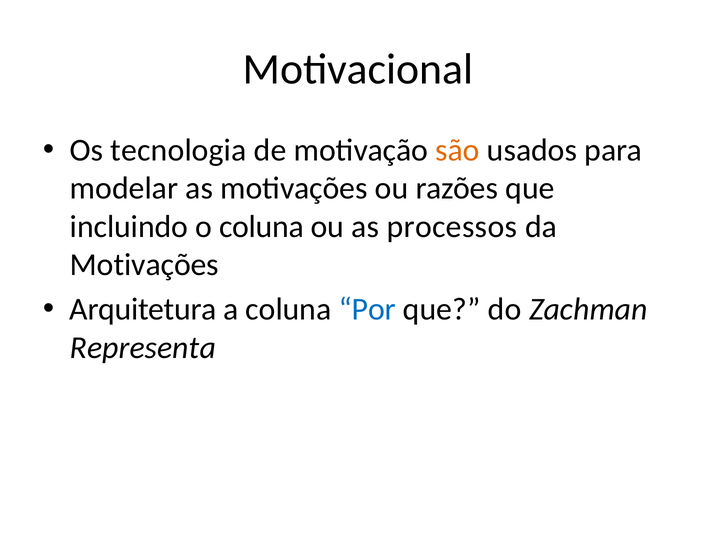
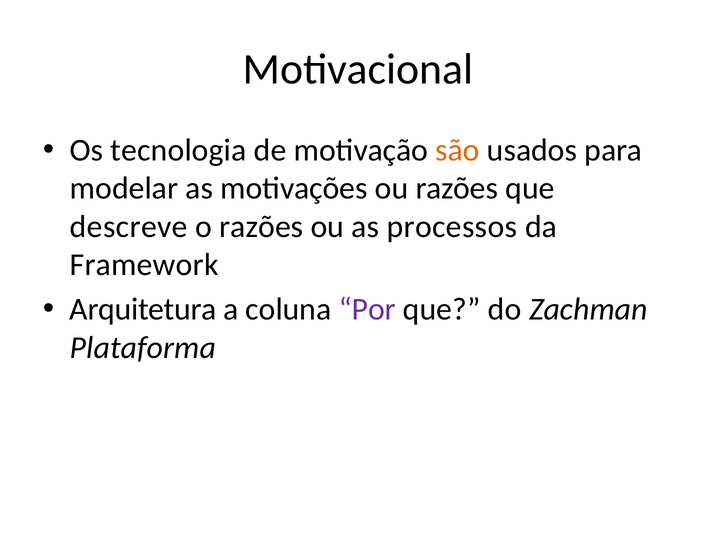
incluindo: incluindo -> descreve (129, 227)
o coluna: coluna -> razões (261, 227)
Motivações: Motivações -> Framework (144, 265)
Por colour: blue -> purple (367, 309)
Representa: Representa -> Plataforma (143, 348)
